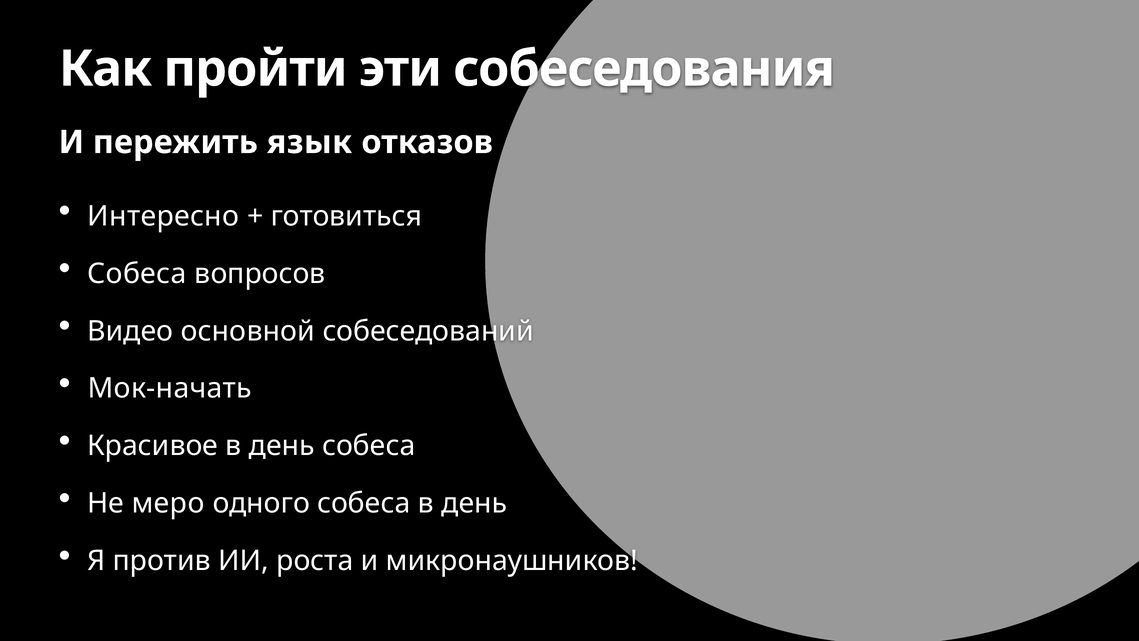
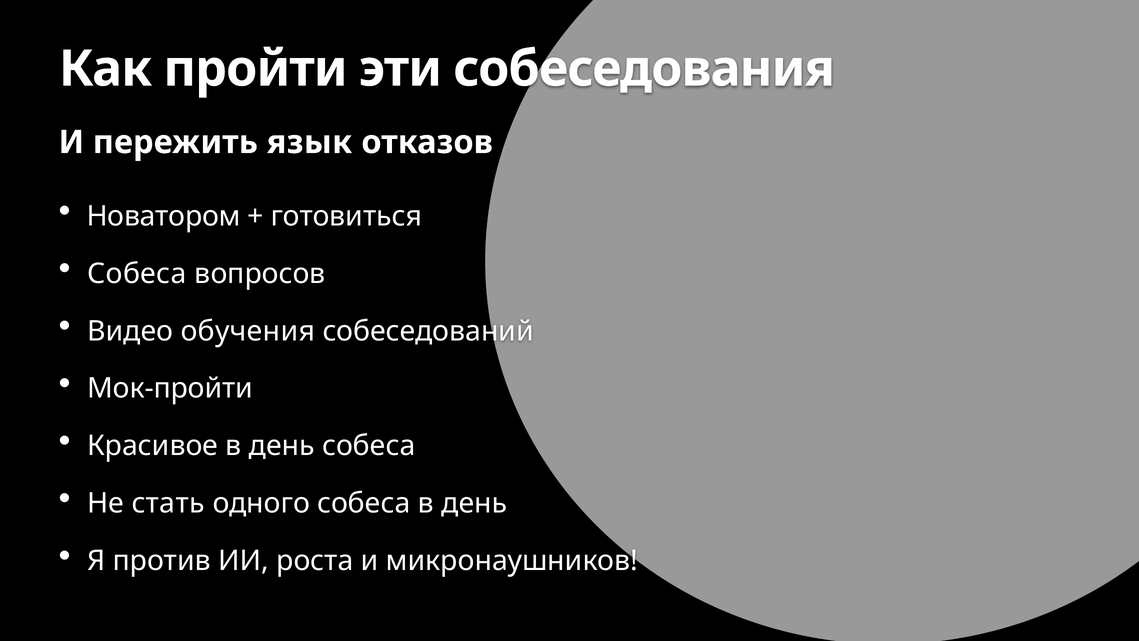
Интересно: Интересно -> Новатором (164, 216)
основной: основной -> обучения (248, 331)
Мок-начать: Мок-начать -> Мок-пройти (170, 388)
меро: меро -> стать (168, 503)
